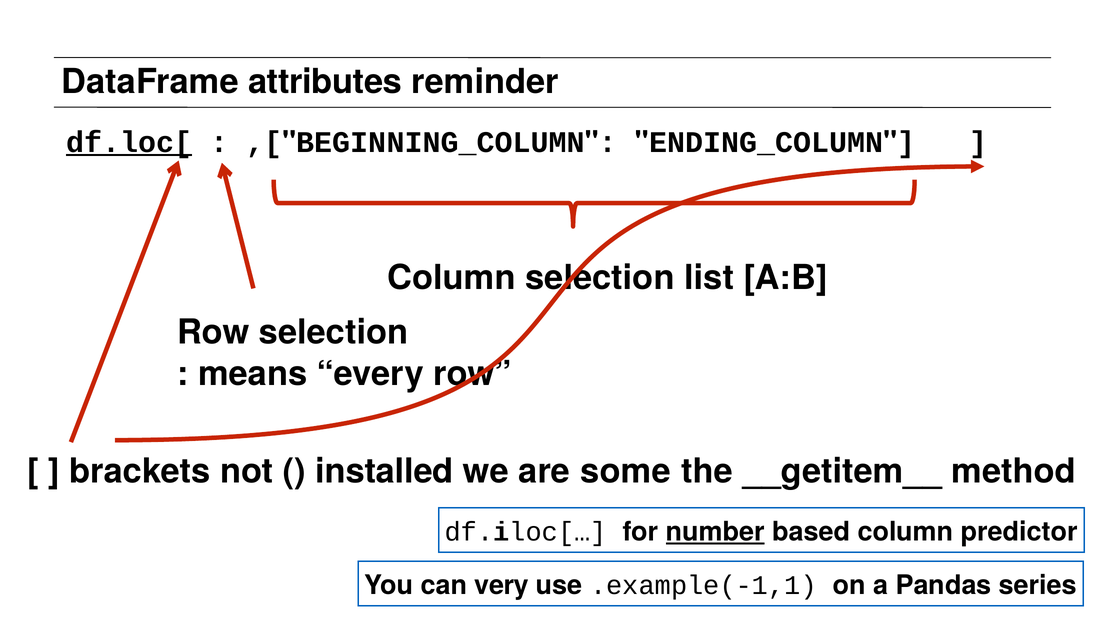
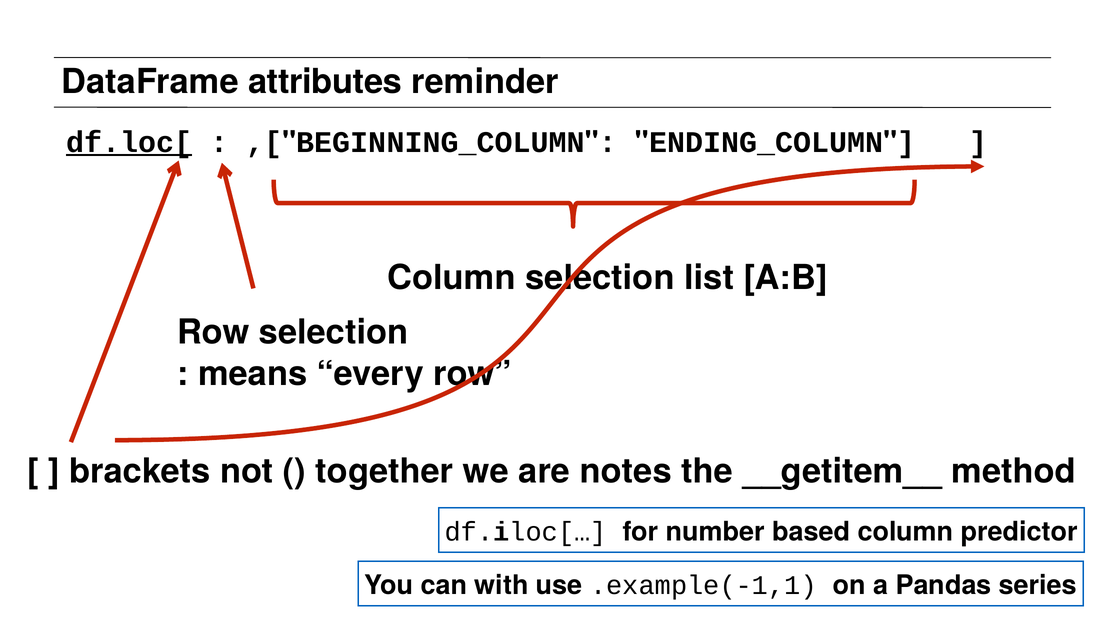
installed: installed -> together (384, 471)
some: some -> notes (626, 471)
number underline: present -> none (715, 532)
very: very -> with (501, 585)
